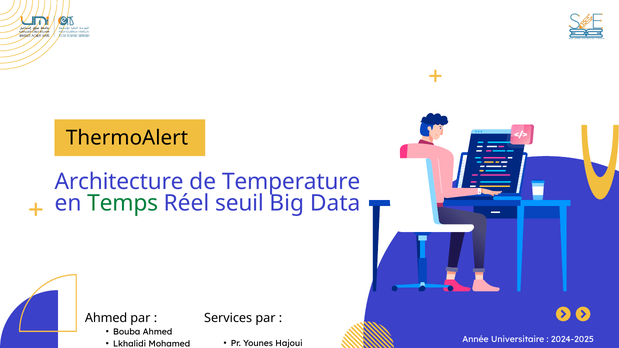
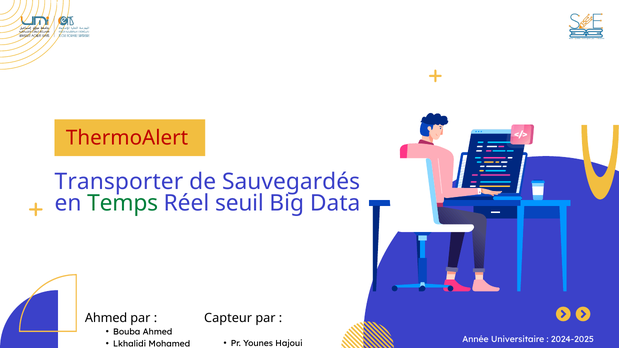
ThermoAlert colour: black -> red (127, 138)
Architecture: Architecture -> Transporter (119, 182)
Temperature: Temperature -> Sauvegardés (291, 182)
Services: Services -> Capteur (228, 318)
